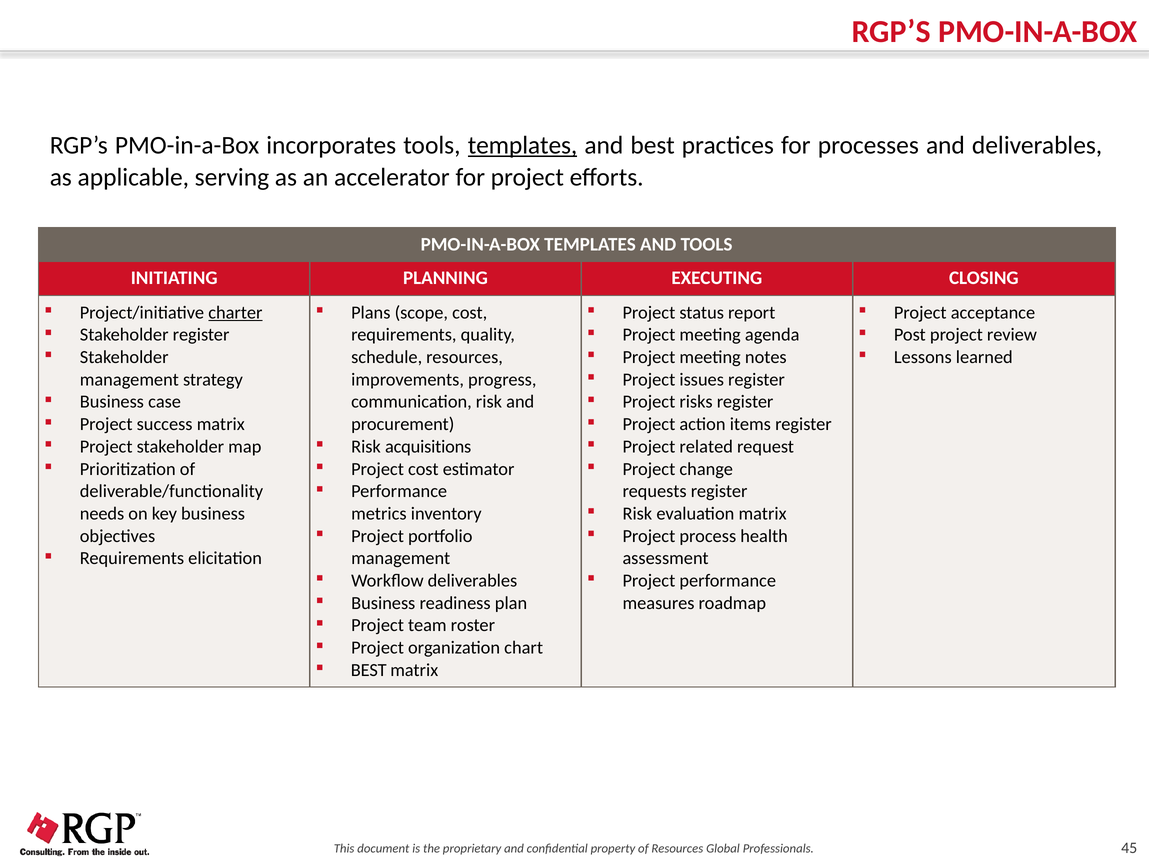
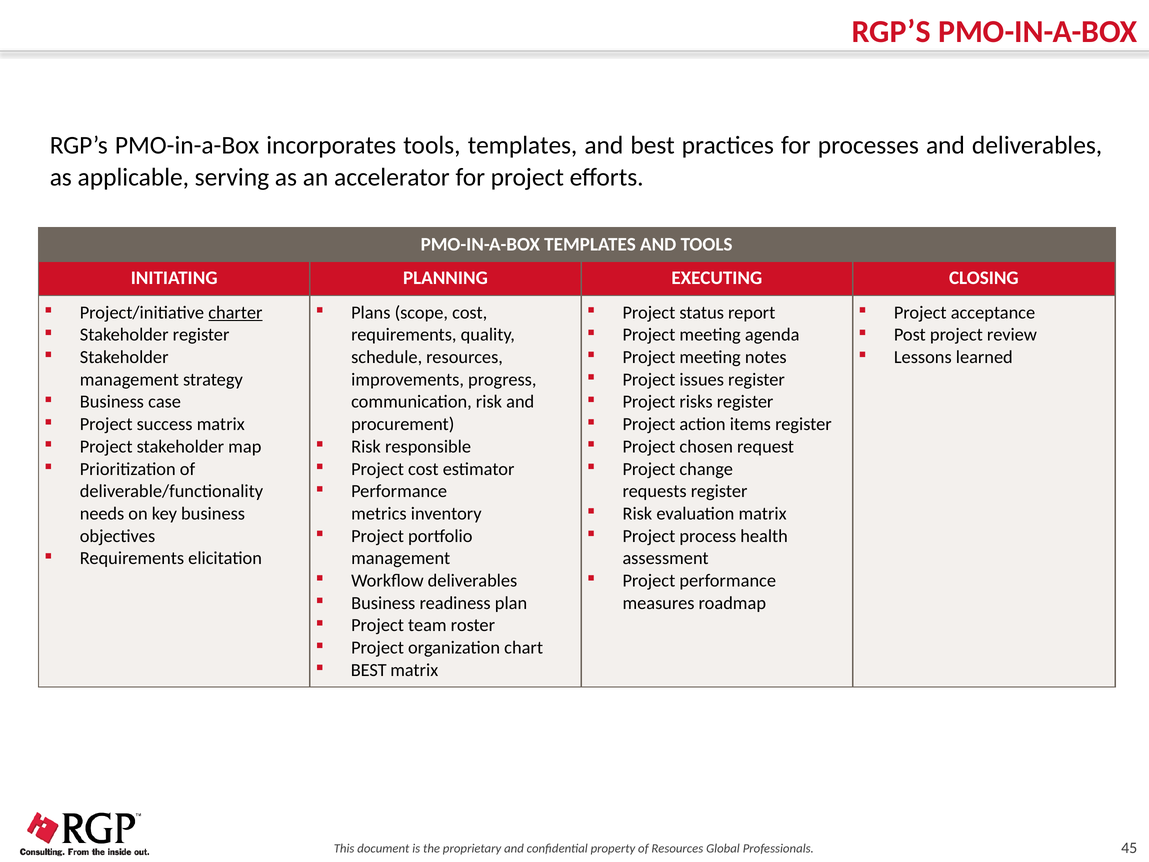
templates underline: present -> none (523, 145)
acquisitions: acquisitions -> responsible (428, 446)
related: related -> chosen (706, 446)
